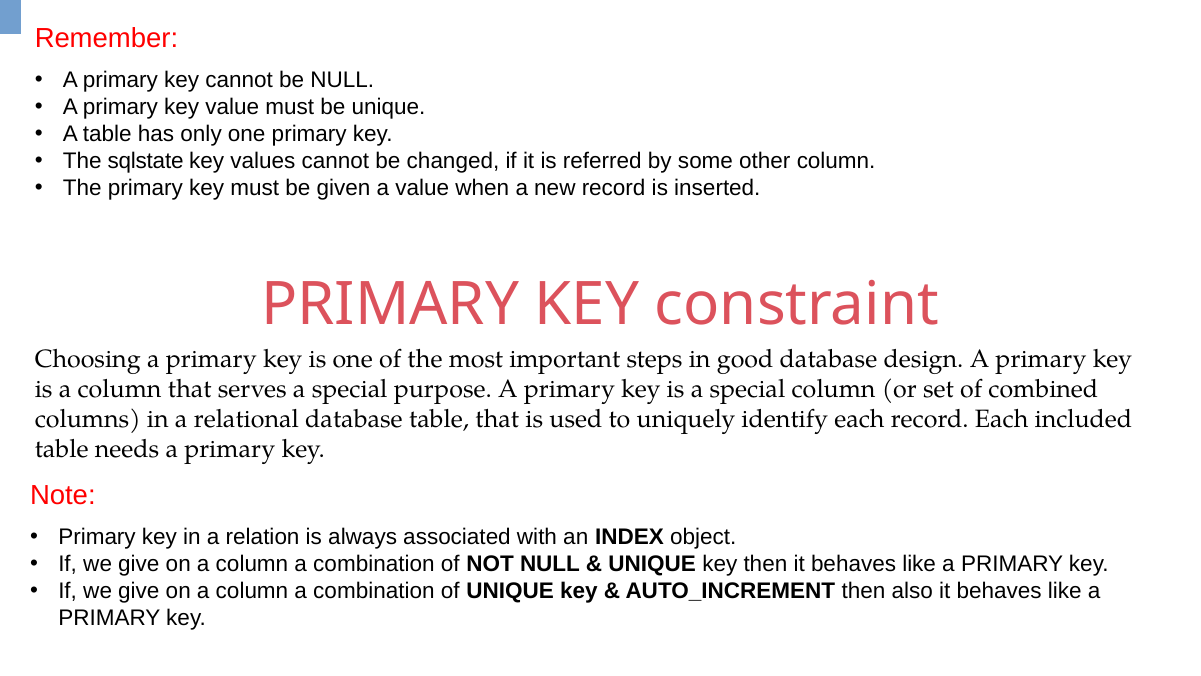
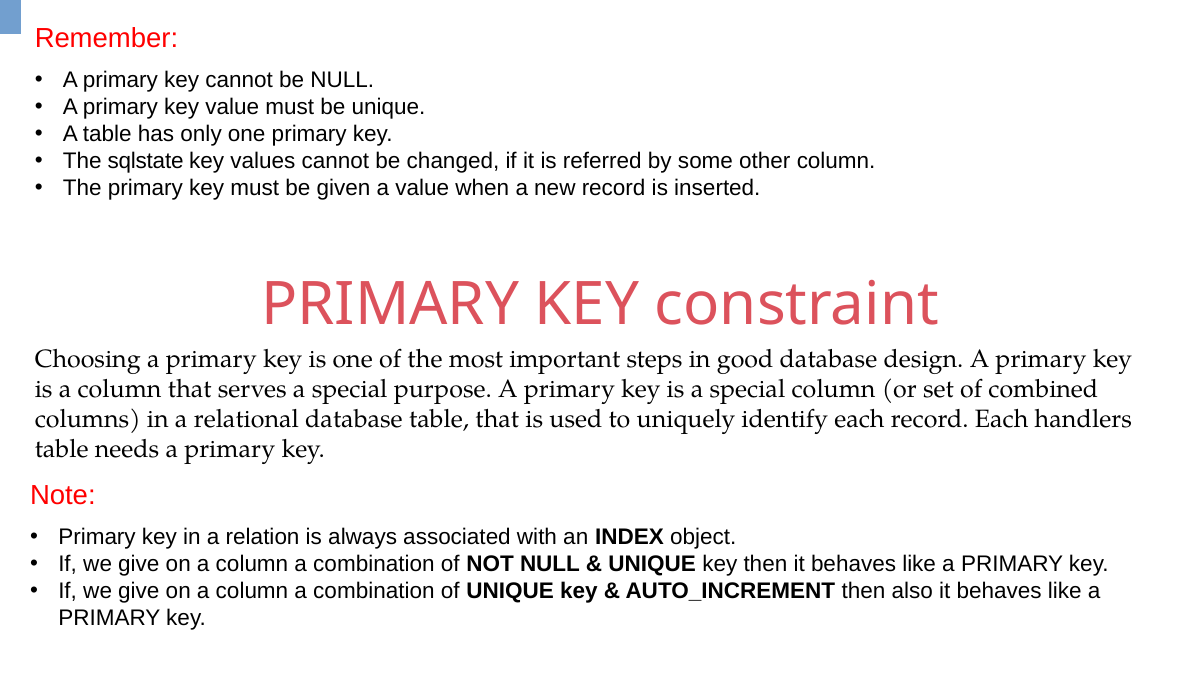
included: included -> handlers (1083, 419)
